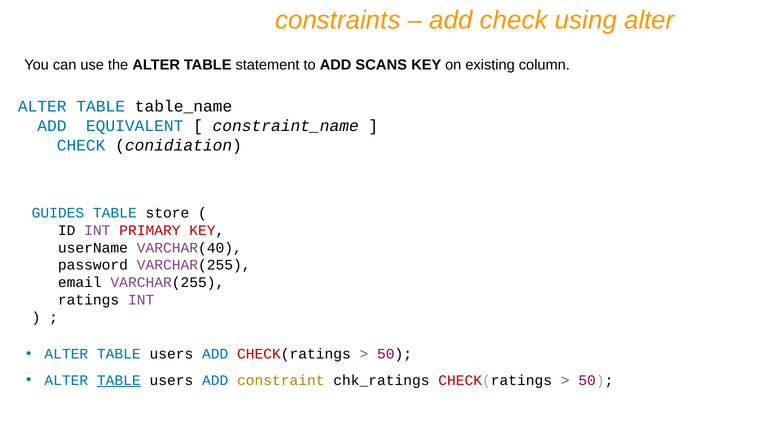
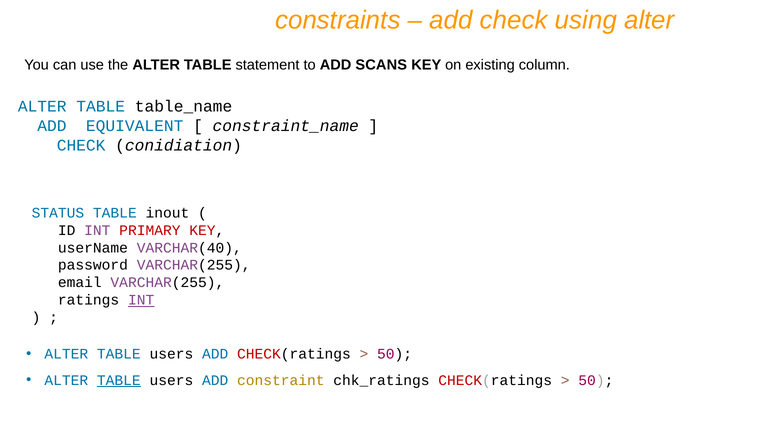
GUIDES: GUIDES -> STATUS (58, 213)
store: store -> inout (167, 213)
INT underline: none -> present (141, 301)
